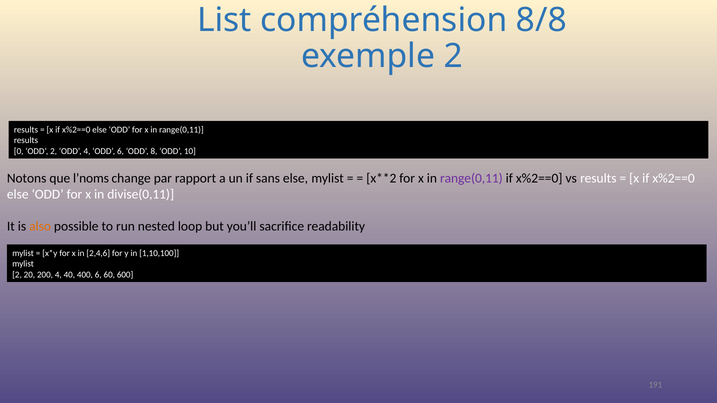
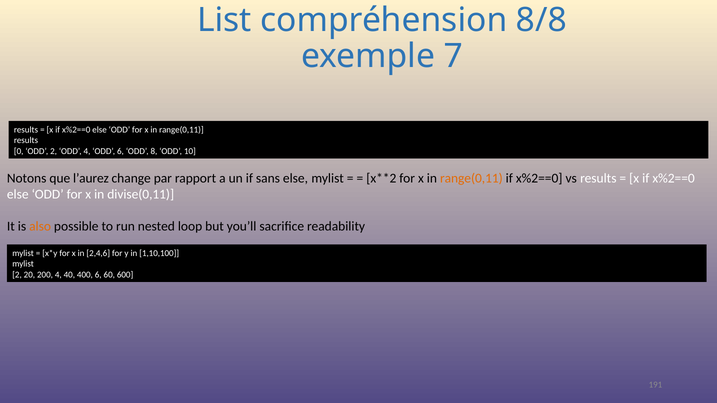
exemple 2: 2 -> 7 (453, 56)
l’noms: l’noms -> l’aurez (91, 178)
range(0,11 colour: purple -> orange (471, 178)
